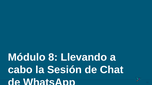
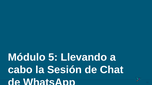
8: 8 -> 5 (53, 58)
